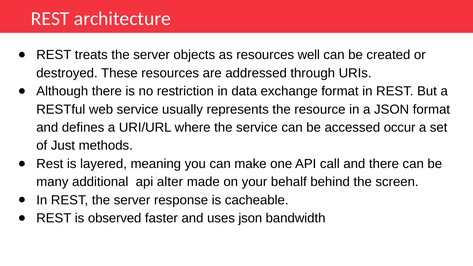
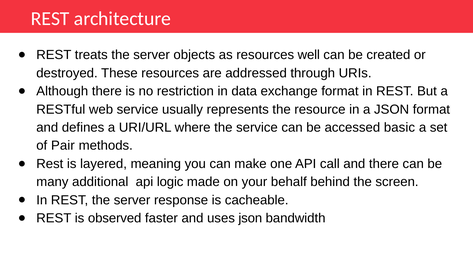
occur: occur -> basic (399, 128)
Just: Just -> Pair (63, 146)
alter: alter -> logic (170, 182)
